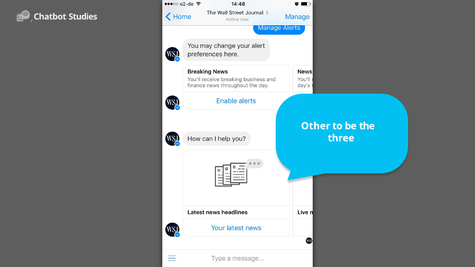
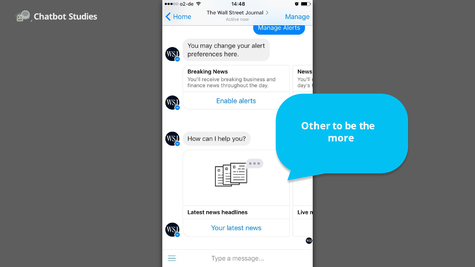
three: three -> more (341, 138)
